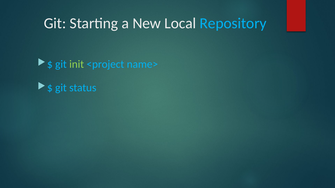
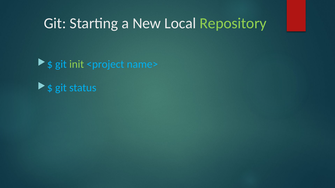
Repository colour: light blue -> light green (233, 23)
